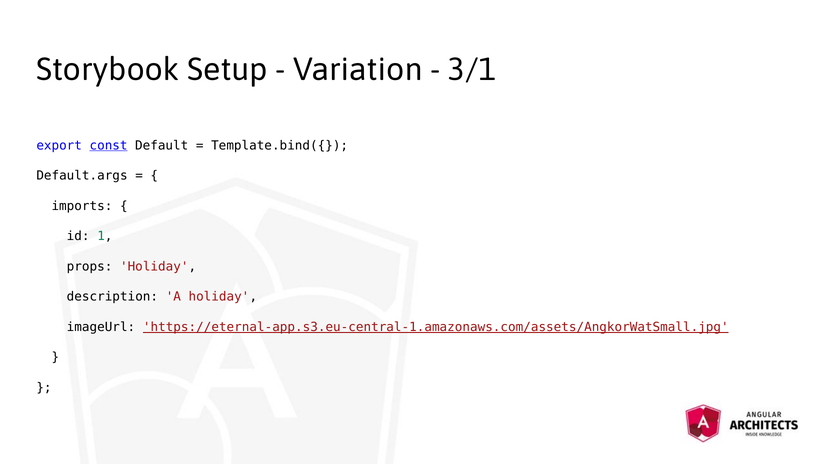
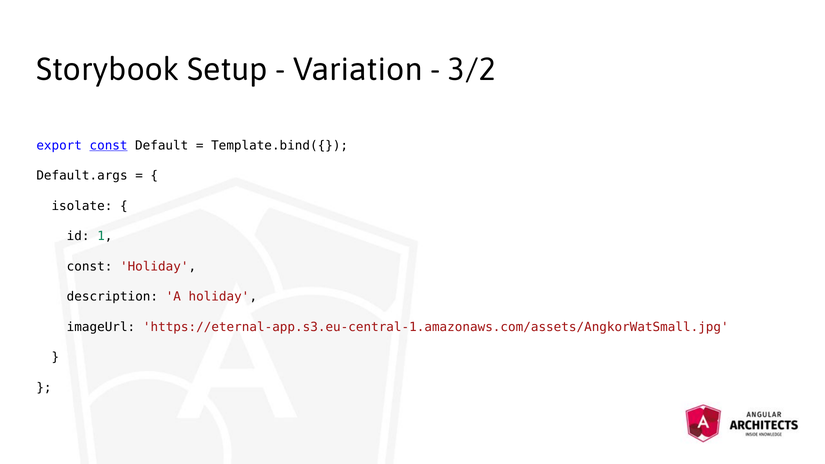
3/1: 3/1 -> 3/2 (472, 70)
imports: imports -> isolate (82, 206)
props: props -> const (90, 267)
https://eternal-app.s3.eu-central-1.amazonaws.com/assets/AngkorWatSmall.jpg underline: present -> none (436, 327)
